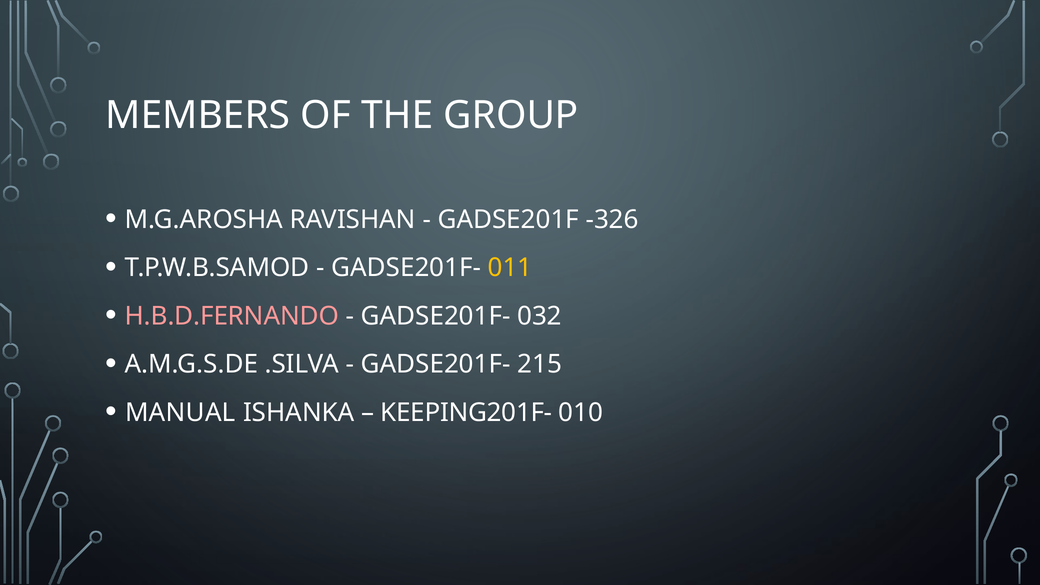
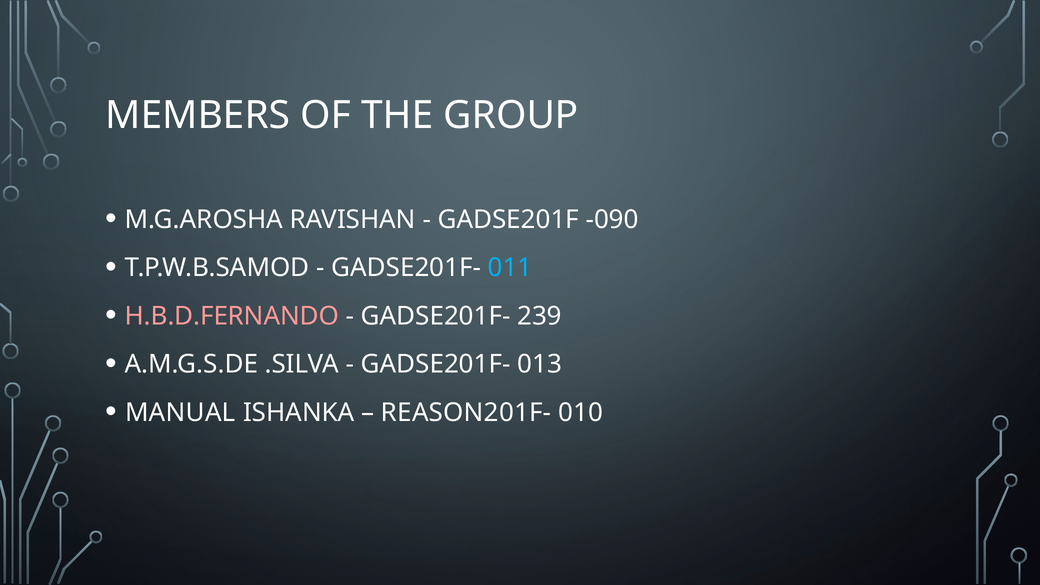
-326: -326 -> -090 (612, 219)
011 colour: yellow -> light blue (510, 268)
032: 032 -> 239 (539, 316)
215: 215 -> 013 (540, 364)
KEEPING201F-: KEEPING201F- -> REASON201F- (466, 413)
